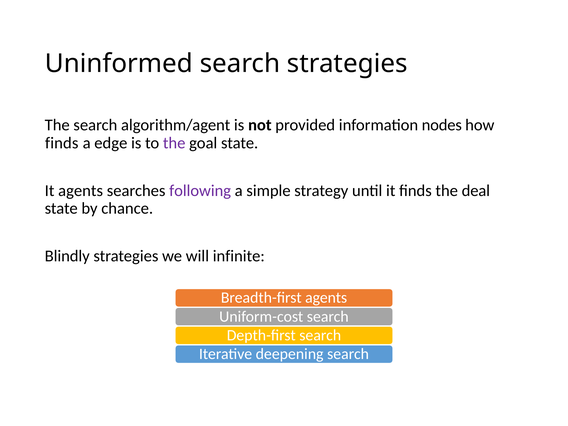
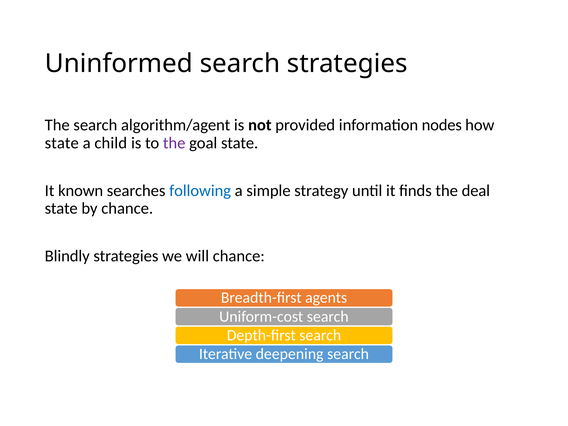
finds: finds -> state (62, 143)
edge: edge -> child (111, 143)
It agents: agents -> known (81, 191)
following colour: purple -> blue (200, 191)
will infinite: infinite -> chance (239, 256)
